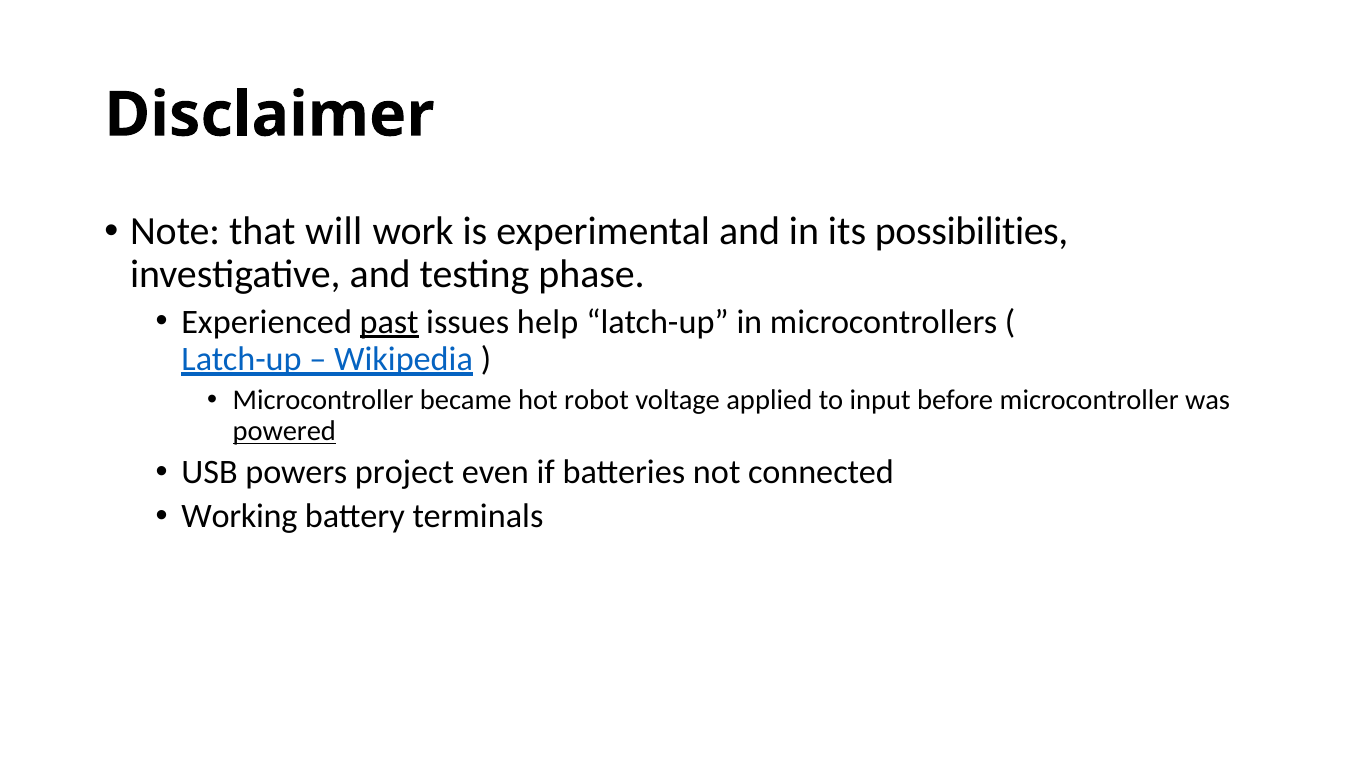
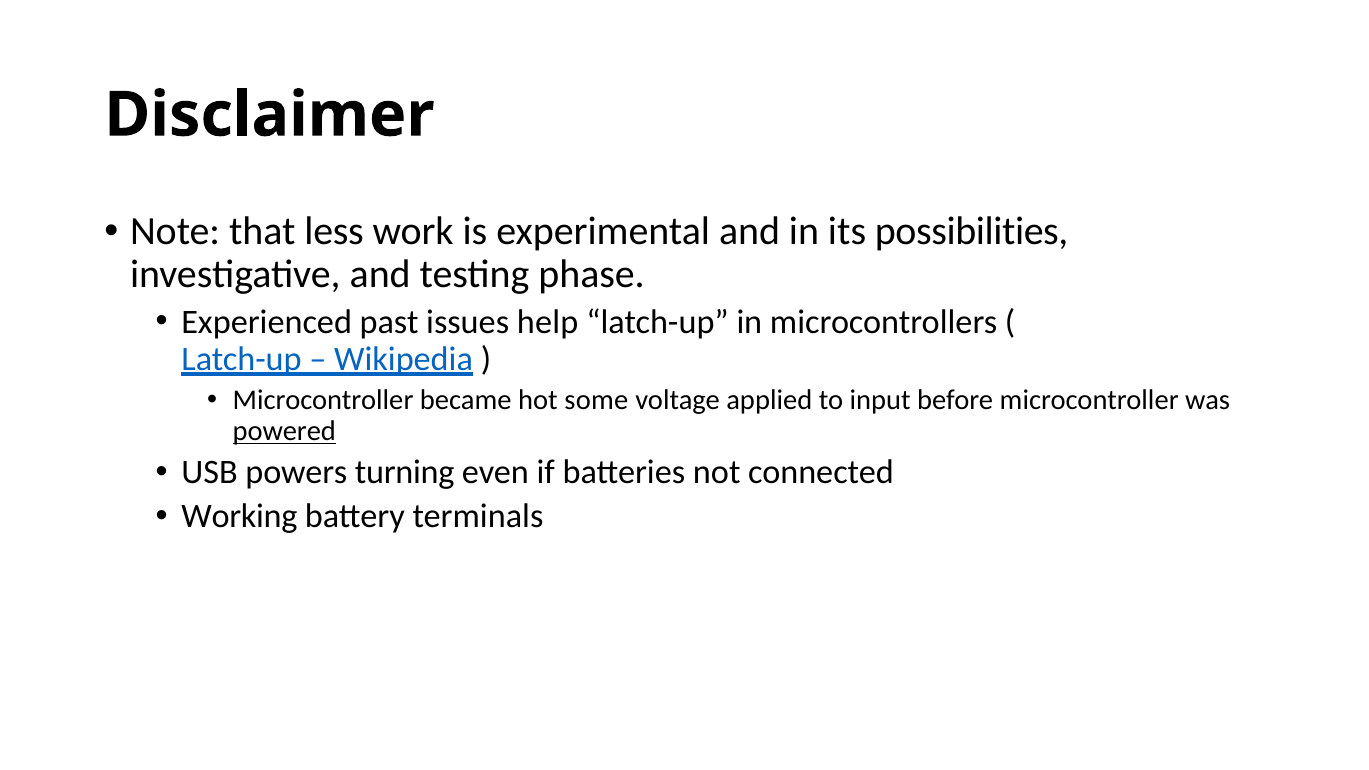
will: will -> less (334, 231)
past underline: present -> none (389, 322)
robot: robot -> some (596, 400)
project: project -> turning (405, 472)
